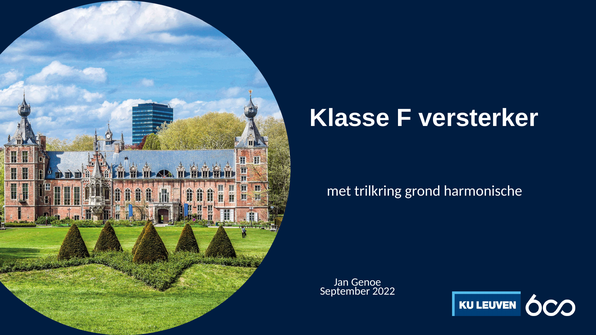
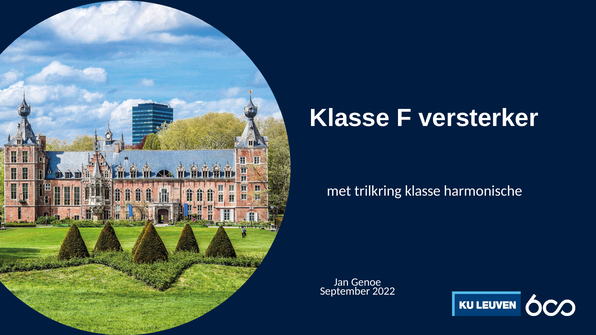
trilkring grond: grond -> klasse (423, 191)
